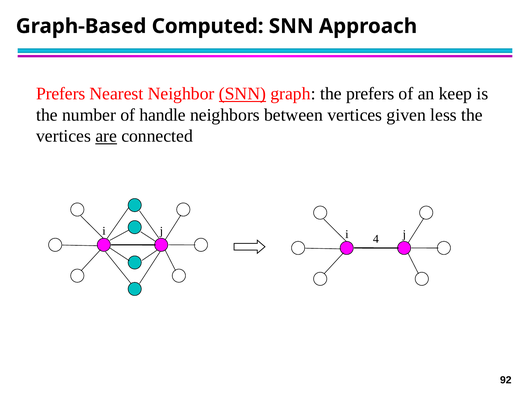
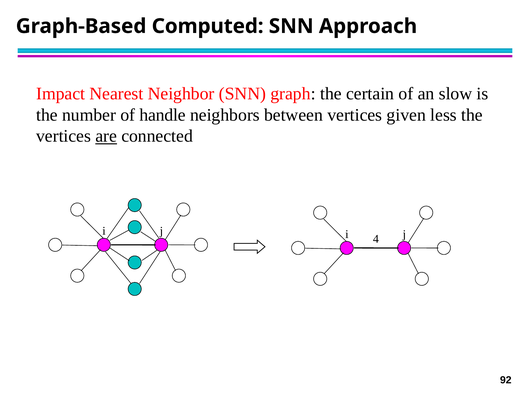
Prefers: Prefers -> Impact (61, 94)
SNN underline: present -> none (242, 94)
the prefers: prefers -> certain (370, 94)
keep: keep -> slow (455, 94)
